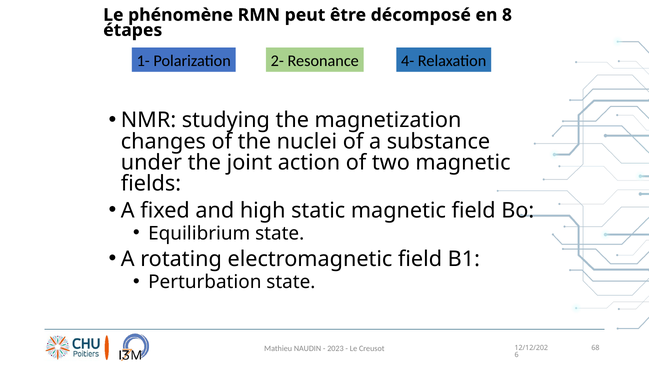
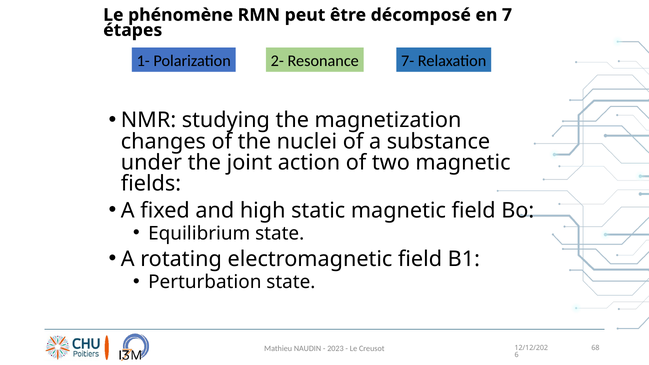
8: 8 -> 7 (507, 15)
4-: 4- -> 7- (408, 61)
